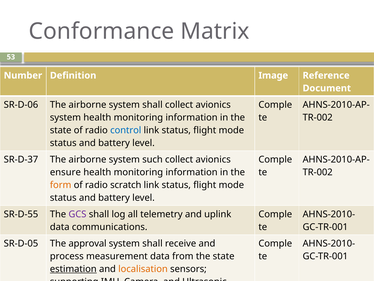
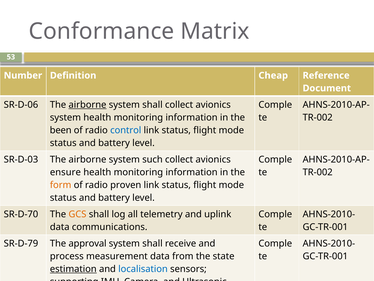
Image: Image -> Cheap (273, 75)
airborne underline: none -> present (87, 105)
state: state -> been (61, 130)
SR-D-37: SR-D-37 -> SR-D-03 (21, 159)
scratch: scratch -> proven (126, 185)
SR-D-55: SR-D-55 -> SR-D-70 (21, 214)
GCS colour: purple -> orange (77, 214)
SR-D-05: SR-D-05 -> SR-D-79 (21, 243)
localisation colour: orange -> blue (143, 268)
